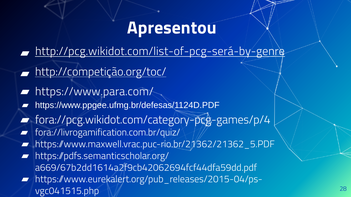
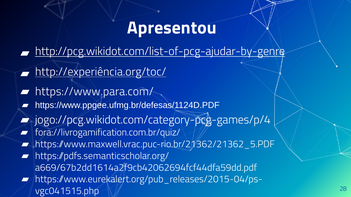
http://pcg.wikidot.com/list-of-pcg-será-by-genre: http://pcg.wikidot.com/list-of-pcg-será-by-genre -> http://pcg.wikidot.com/list-of-pcg-ajudar-by-genre (160, 51)
http://competição.org/toc/: http://competição.org/toc/ -> http://experiência.org/toc/ (101, 72)
fora://pcg.wikidot.com/category-pcg-games/p/4: fora://pcg.wikidot.com/category-pcg-games/p/4 -> jogo://pcg.wikidot.com/category-pcg-games/p/4 (153, 120)
